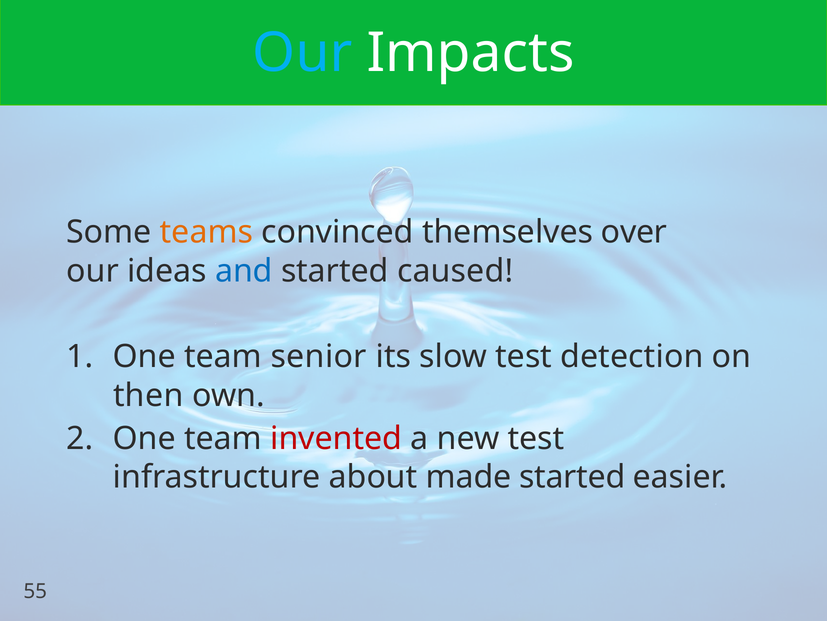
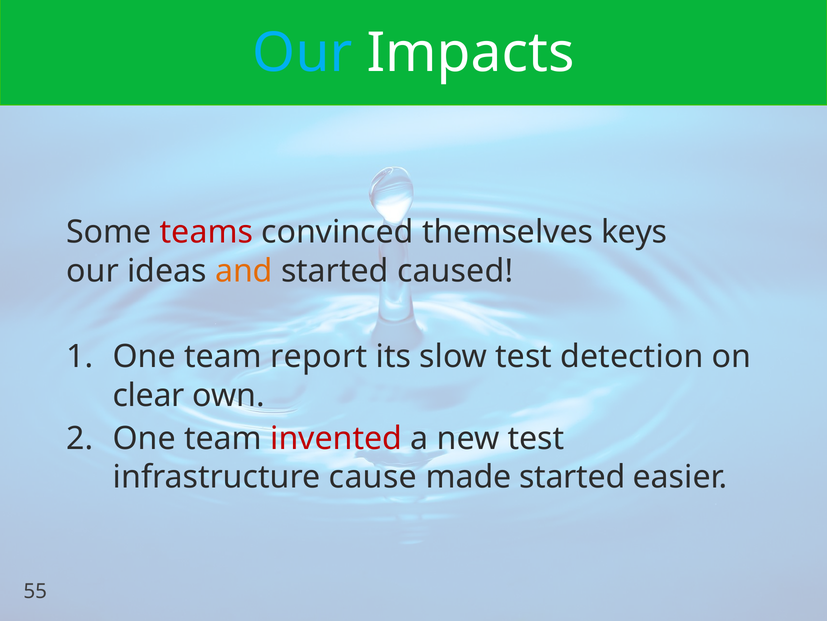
teams colour: orange -> red (206, 232)
over: over -> keys (634, 232)
and colour: blue -> orange (244, 271)
senior: senior -> report (319, 356)
then: then -> clear (149, 395)
about: about -> cause (373, 477)
